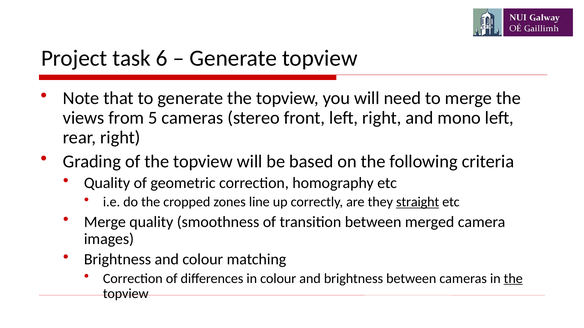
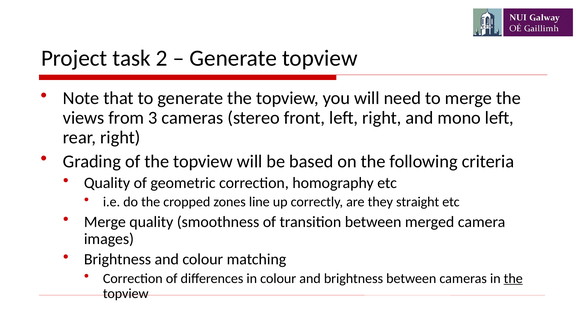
6: 6 -> 2 (162, 58)
5: 5 -> 3 (153, 118)
straight underline: present -> none (418, 202)
